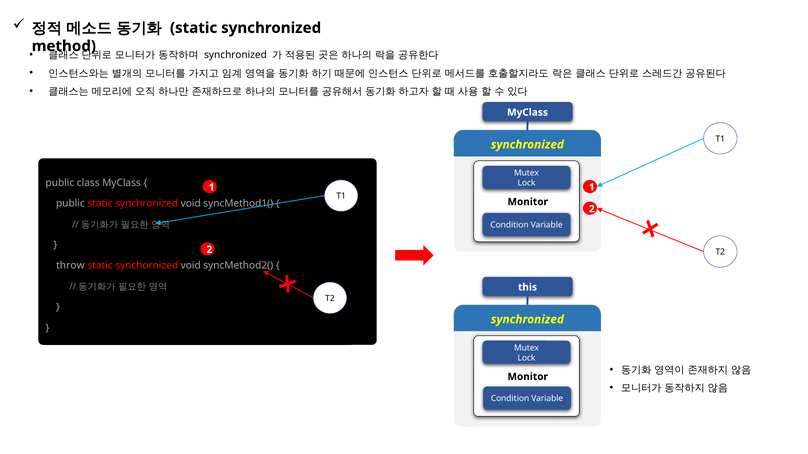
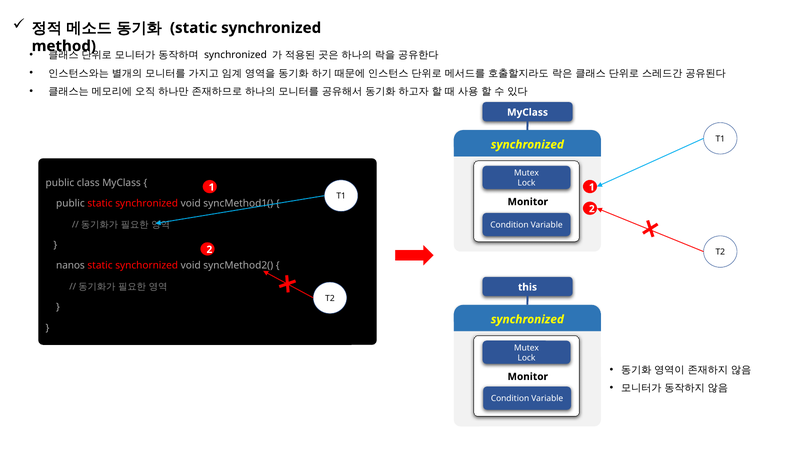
throw: throw -> nanos (70, 266)
